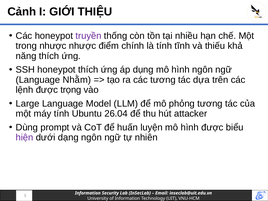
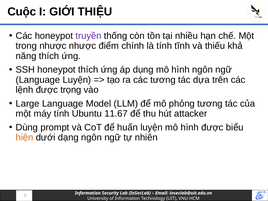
Cảnh: Cảnh -> Cuộc (22, 12)
Language Nhằm: Nhằm -> Luyện (77, 80)
26.04: 26.04 -> 11.67 (116, 114)
hiện colour: purple -> orange (25, 137)
